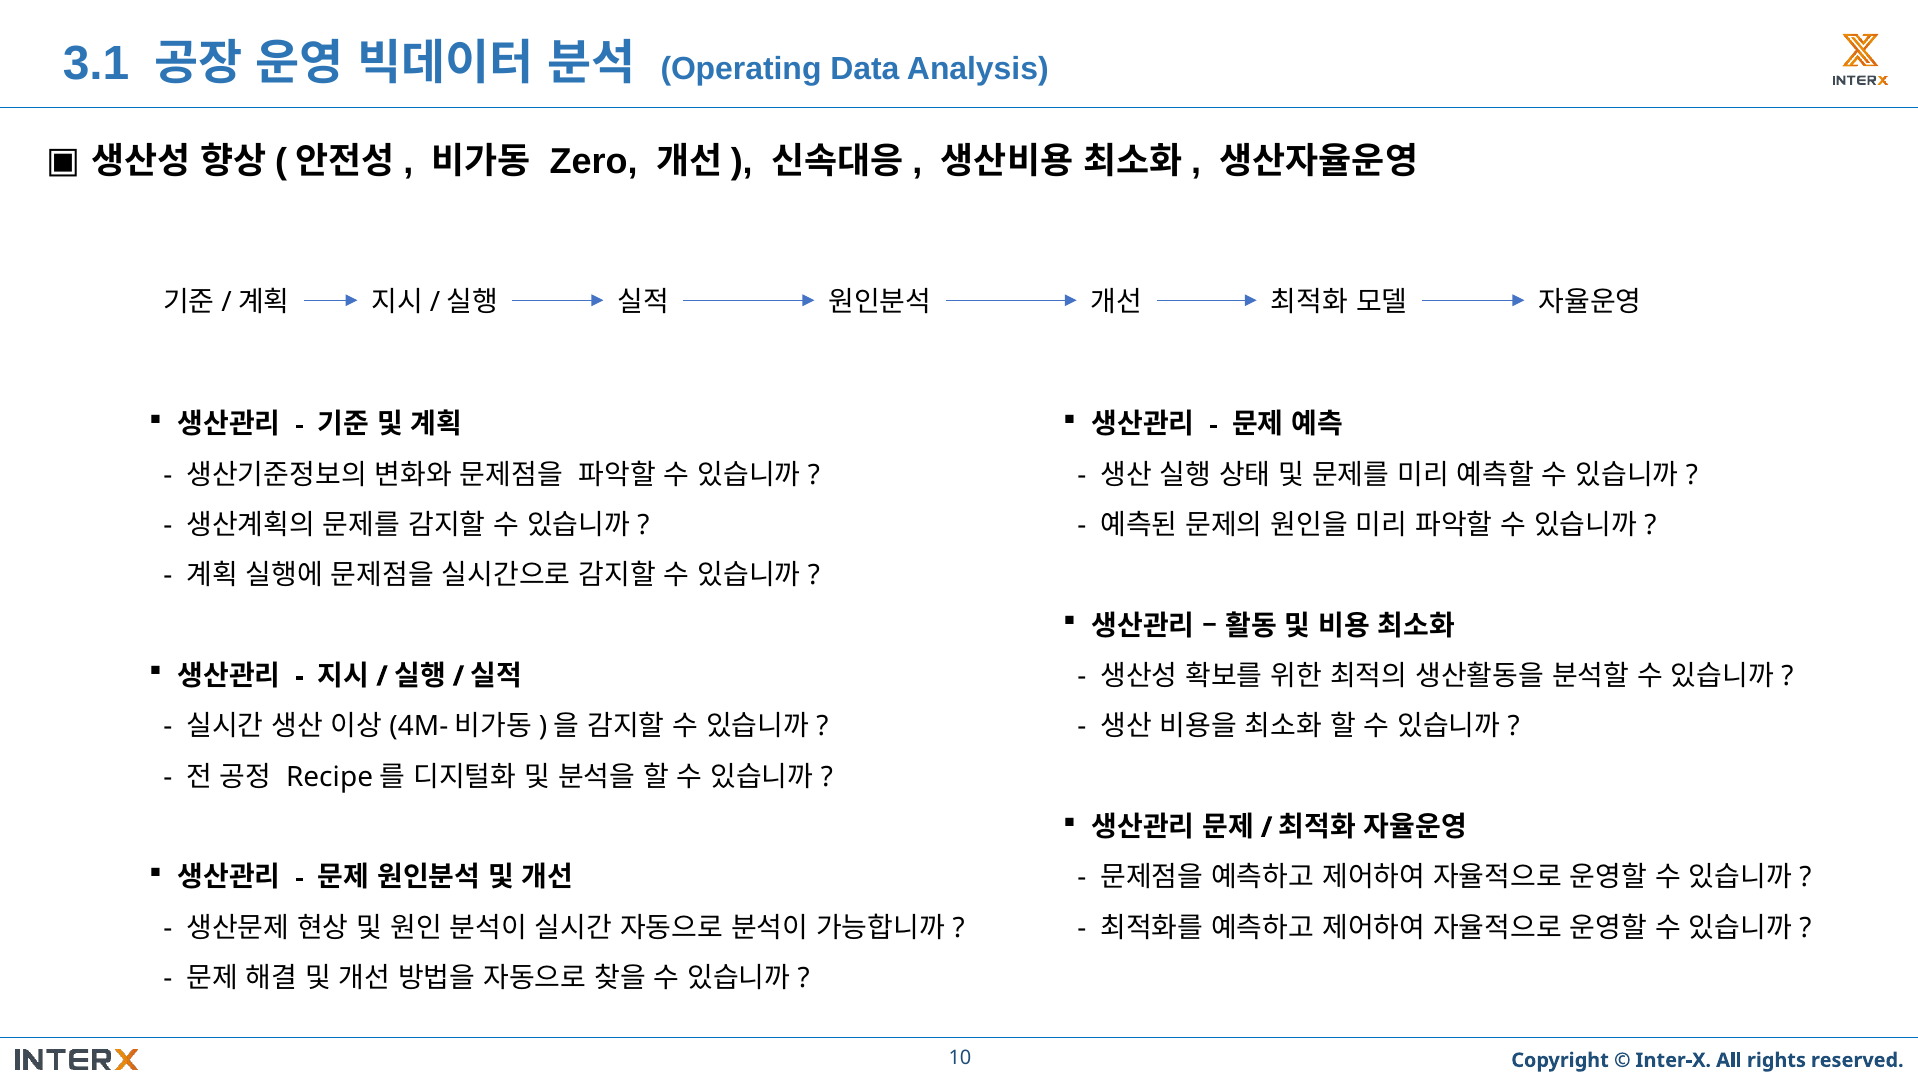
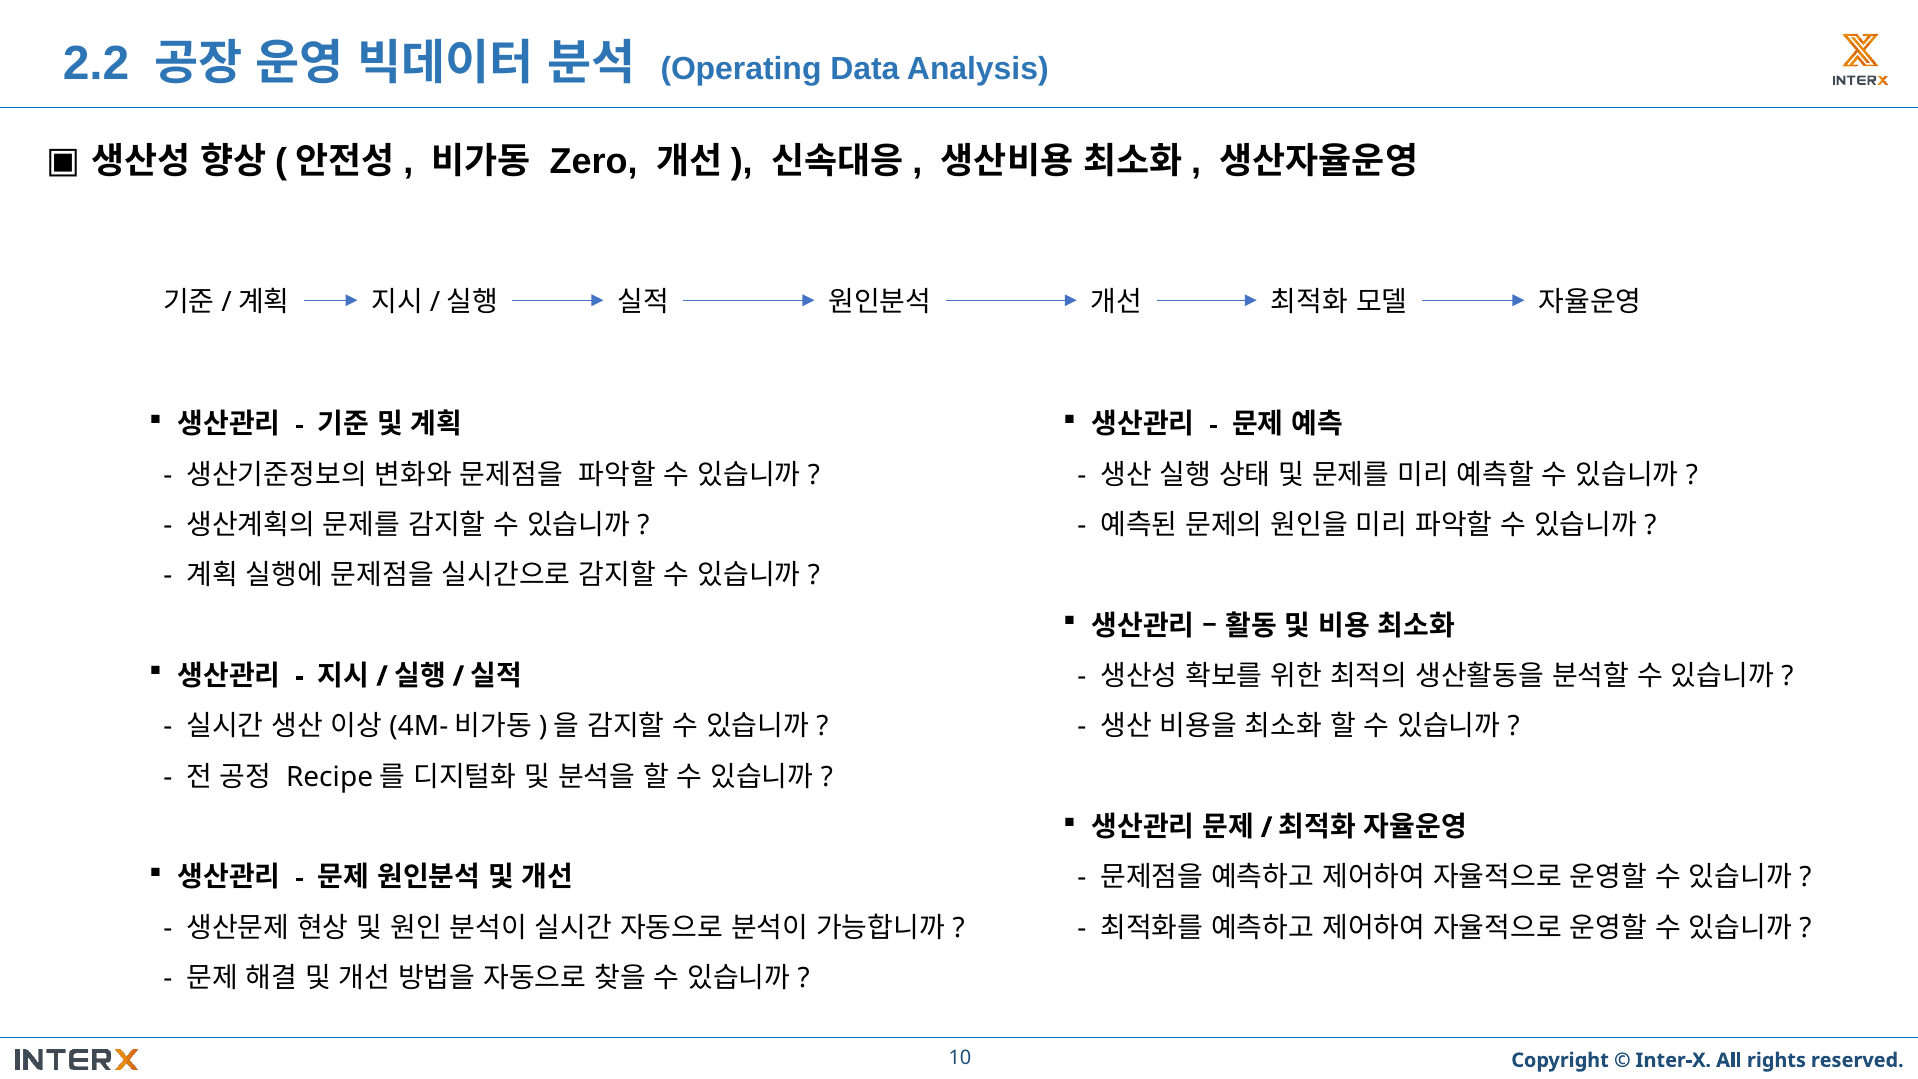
3.1: 3.1 -> 2.2 (96, 64)
